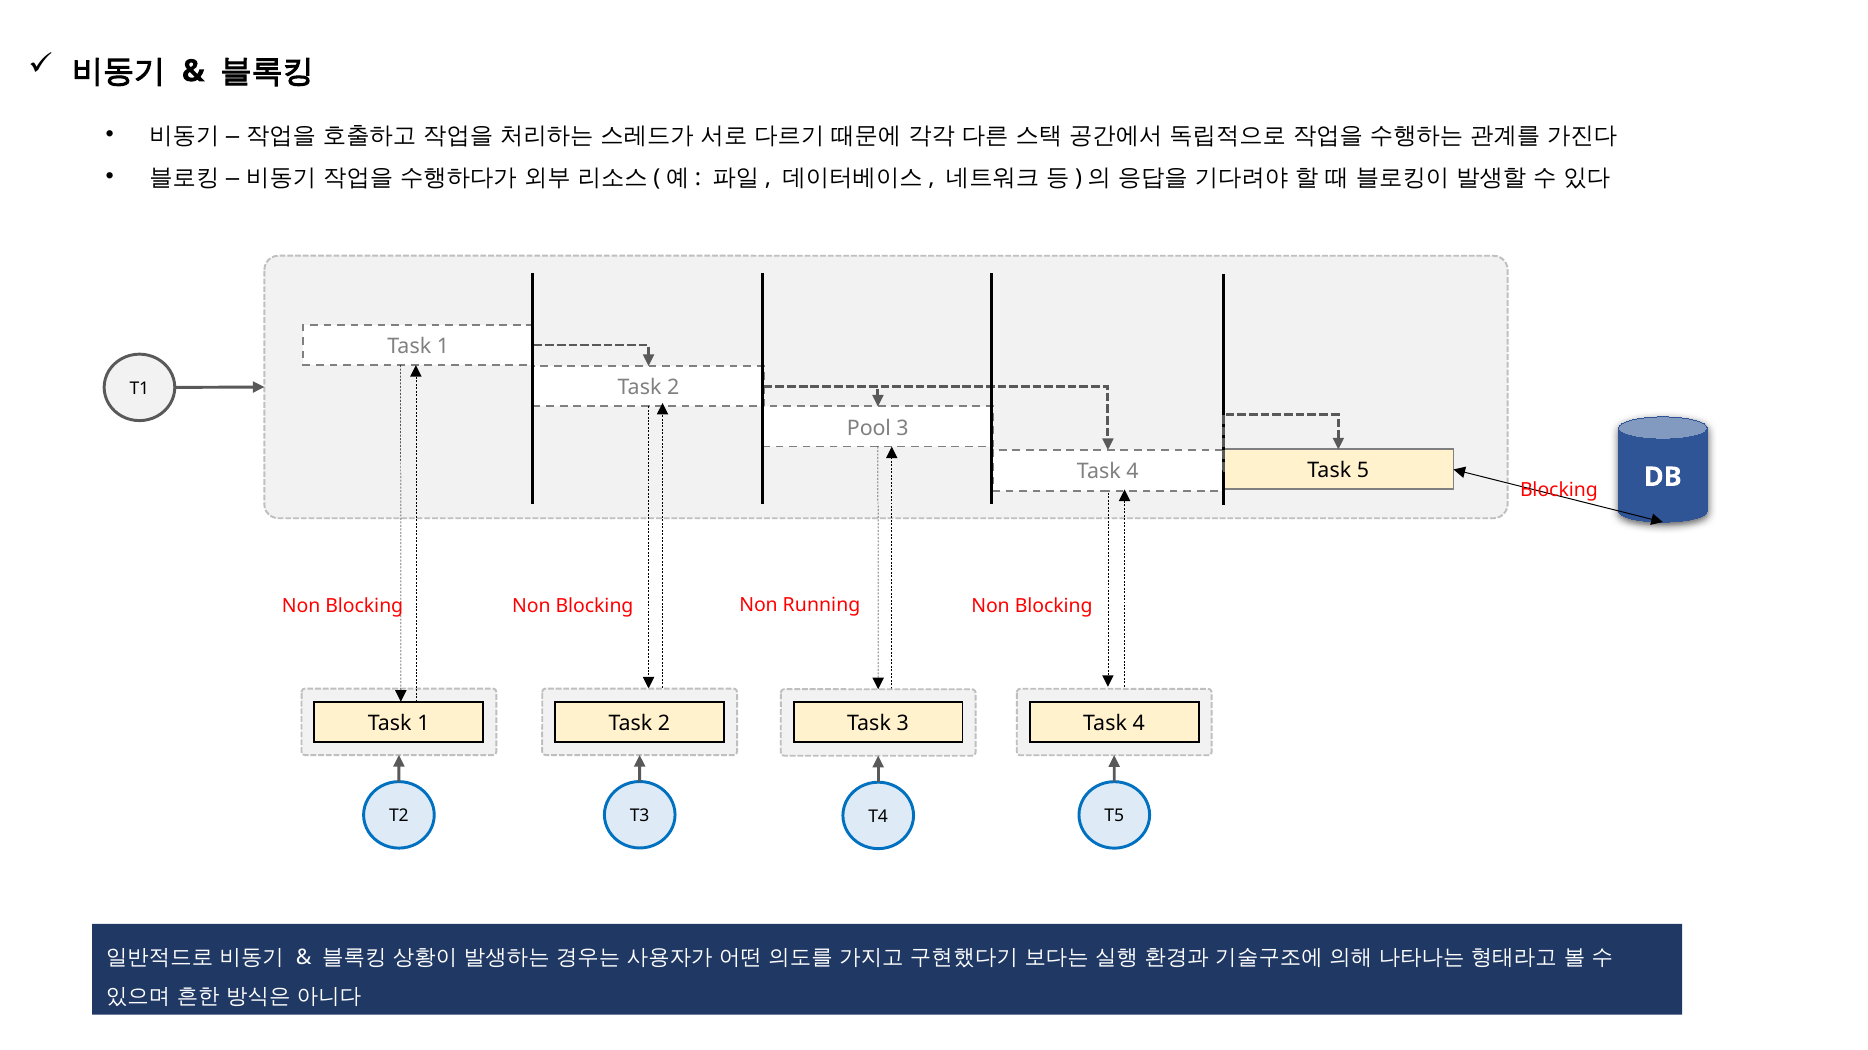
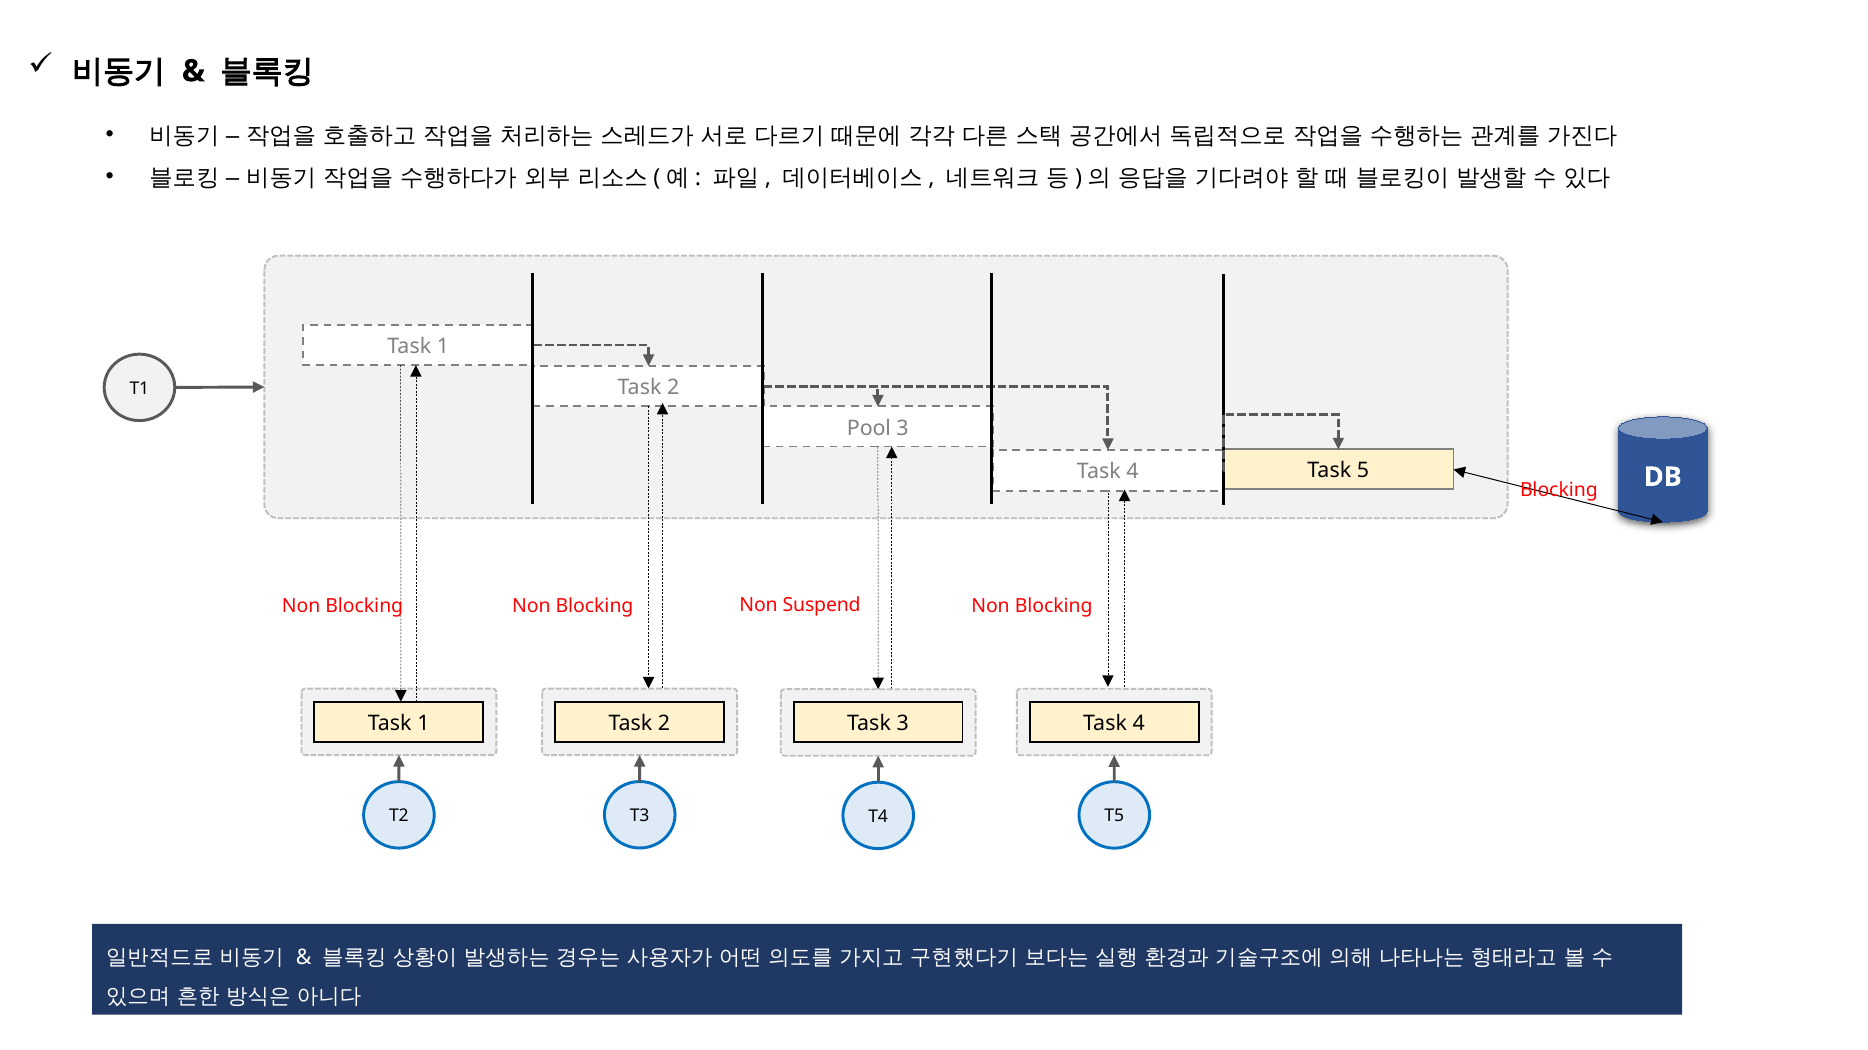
Running: Running -> Suspend (822, 606)
